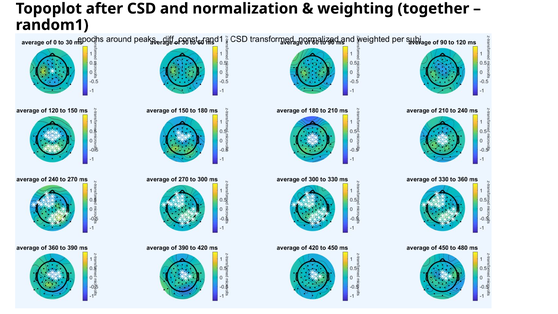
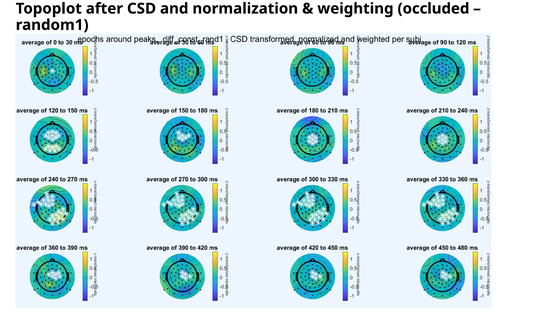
together: together -> occluded (433, 9)
